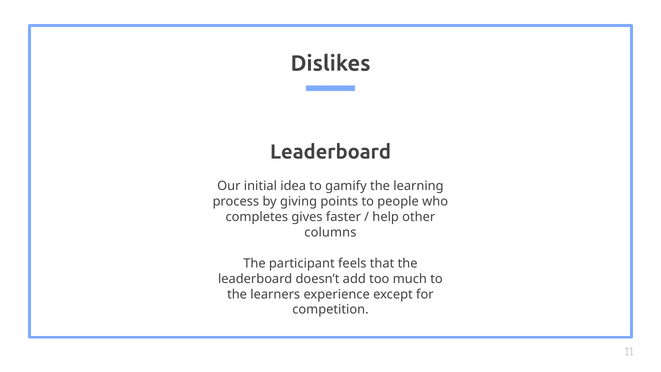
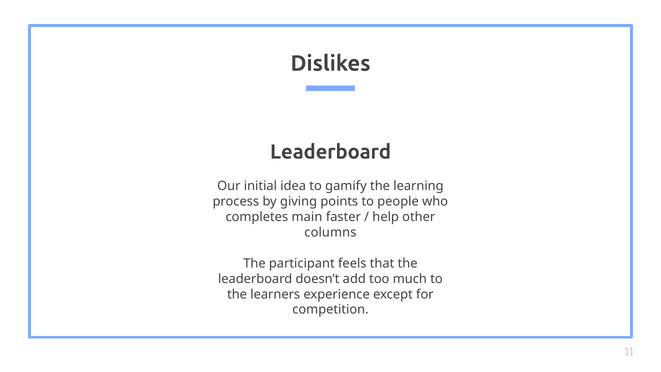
gives: gives -> main (307, 217)
